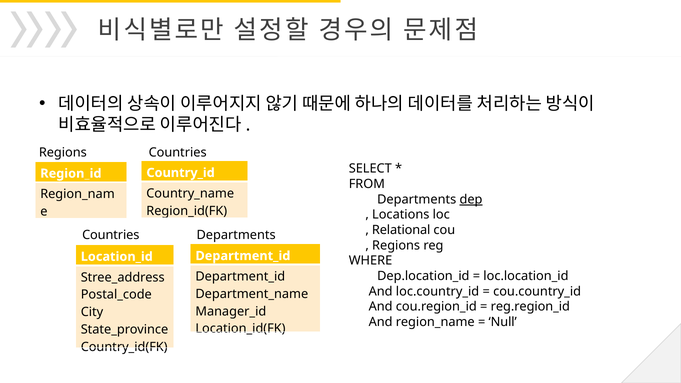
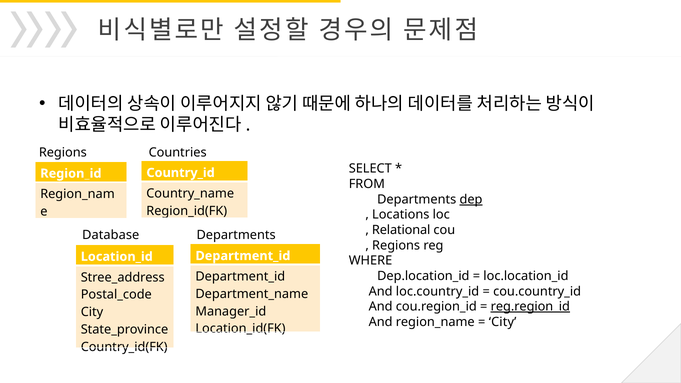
Countries: Countries -> Database (111, 235)
reg.region_id underline: none -> present (530, 307)
Null: Null -> City (503, 322)
